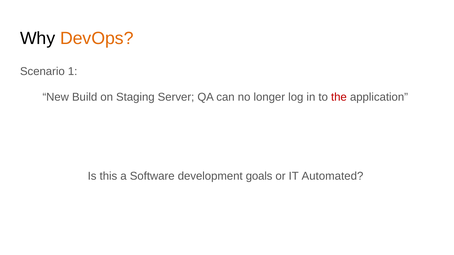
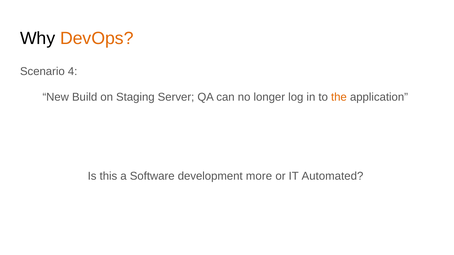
1: 1 -> 4 (73, 71)
the colour: red -> orange (339, 97)
goals: goals -> more (259, 176)
